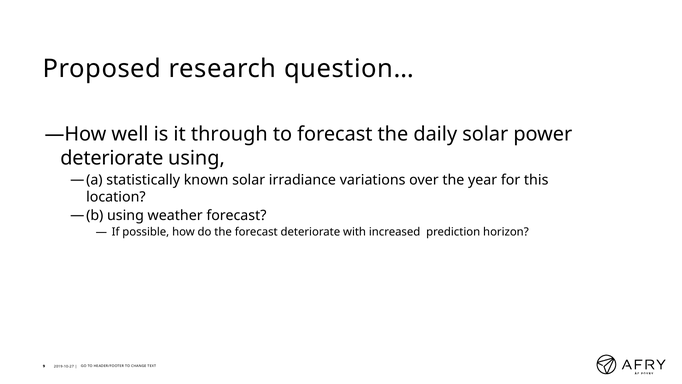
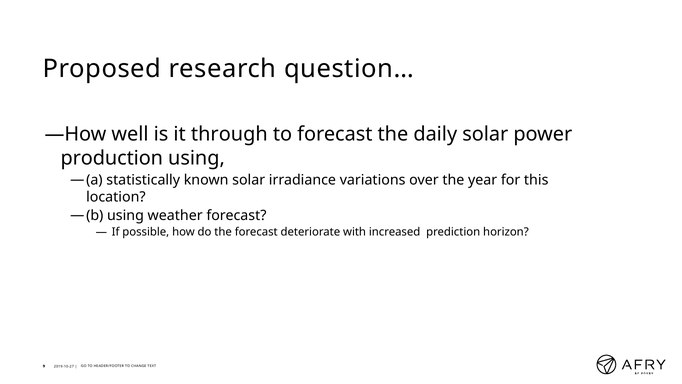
deteriorate: deteriorate -> production (112, 158)
